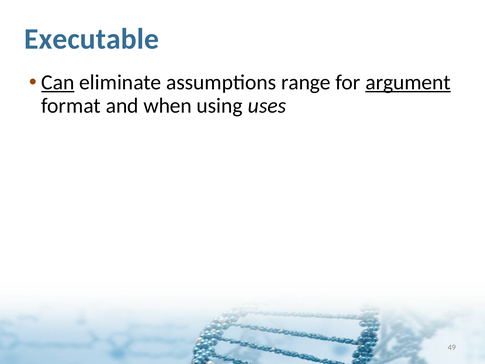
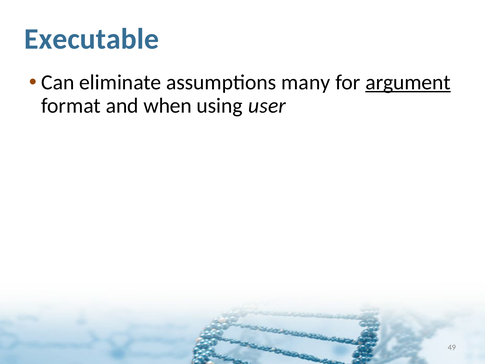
Can underline: present -> none (58, 82)
range: range -> many (306, 82)
uses: uses -> user (267, 106)
